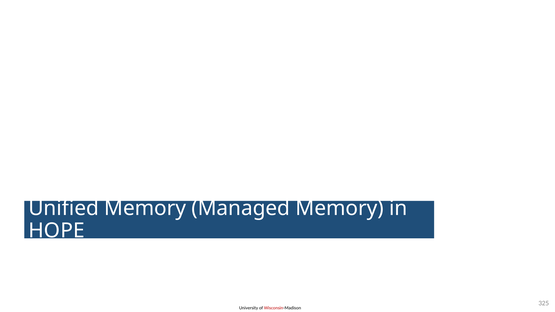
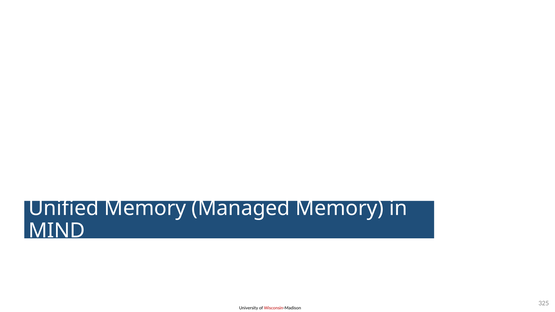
HOPE: HOPE -> MIND (57, 231)
